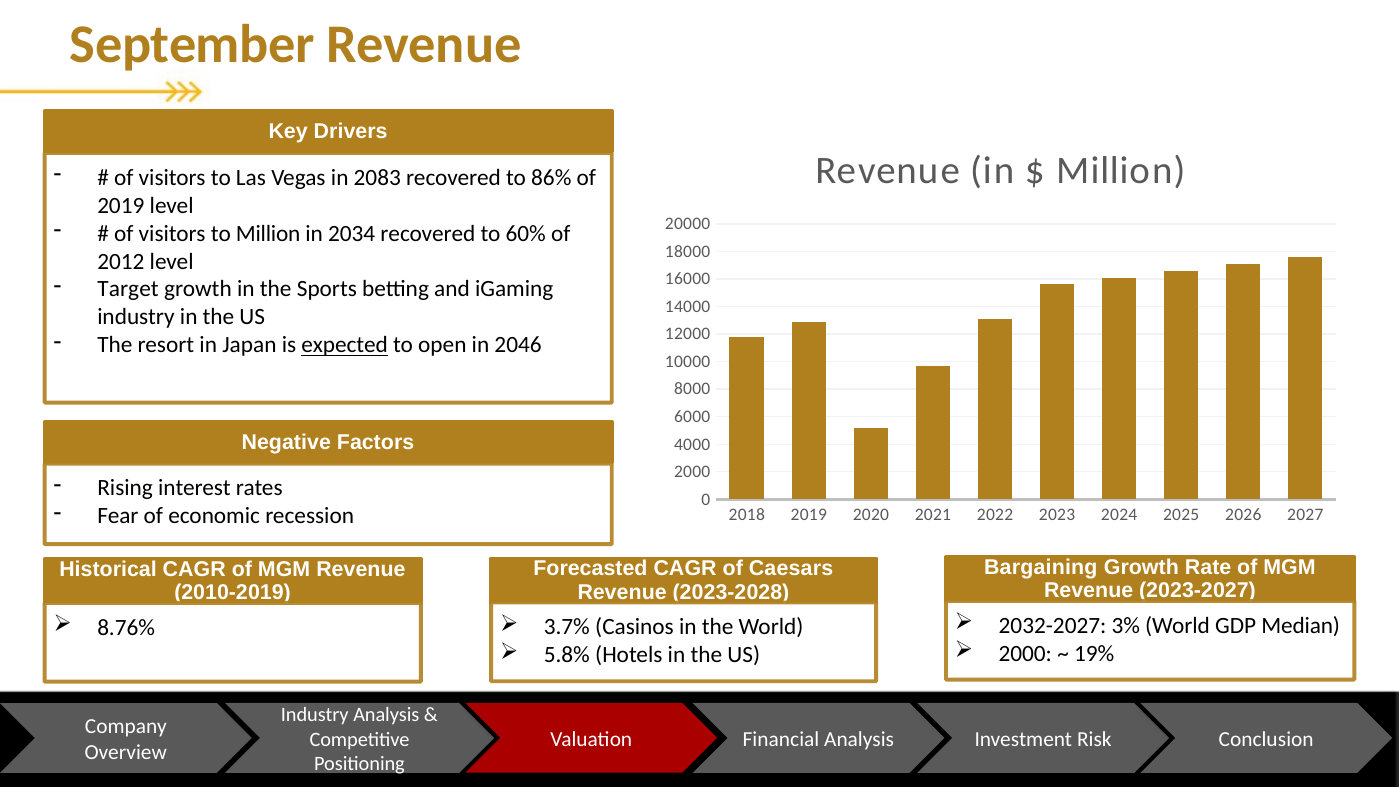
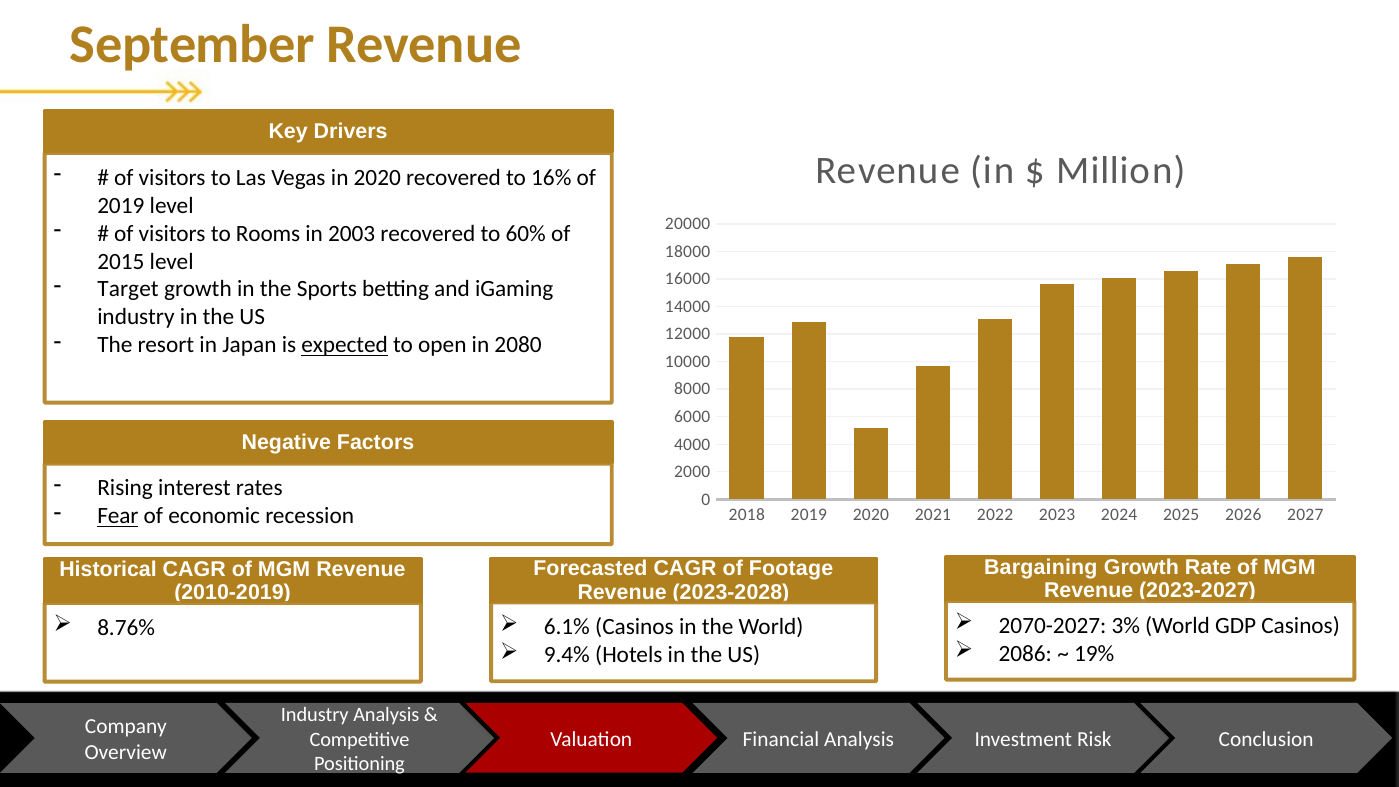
in 2083: 2083 -> 2020 (377, 177)
86%: 86% -> 16% (551, 177)
to Million: Million -> Rooms (268, 233)
2034: 2034 -> 2003 (352, 233)
2012: 2012 -> 2015 (121, 261)
2046: 2046 -> 2080 (518, 345)
Fear underline: none -> present (118, 516)
Caesars: Caesars -> Footage (791, 569)
2032-2027: 2032-2027 -> 2070-2027 (1053, 625)
GDP Median: Median -> Casinos (1301, 625)
3.7%: 3.7% -> 6.1% (567, 627)
2000: 2000 -> 2086 (1025, 653)
5.8%: 5.8% -> 9.4% (567, 655)
